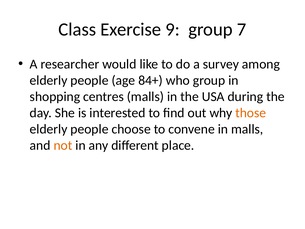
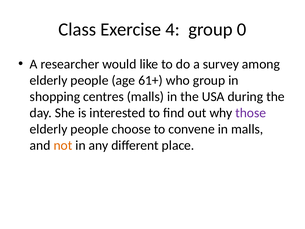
9: 9 -> 4 (173, 30)
7: 7 -> 0 (242, 30)
84+: 84+ -> 61+ (151, 80)
those colour: orange -> purple (251, 113)
